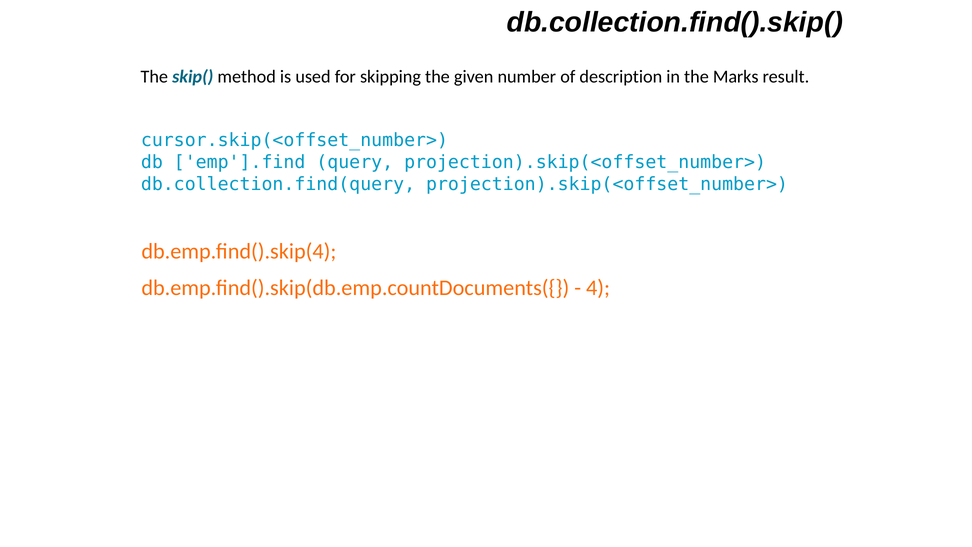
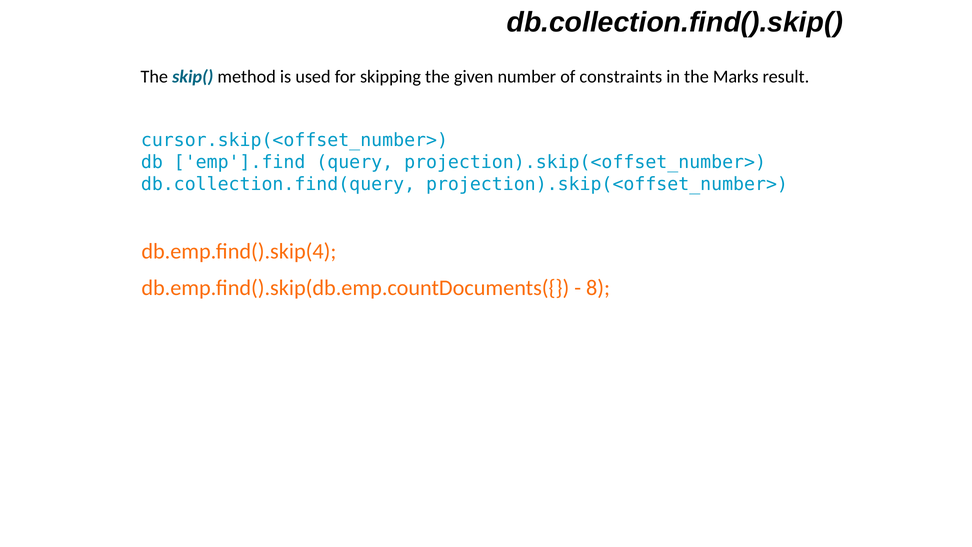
description: description -> constraints (621, 77)
4: 4 -> 8 (598, 288)
